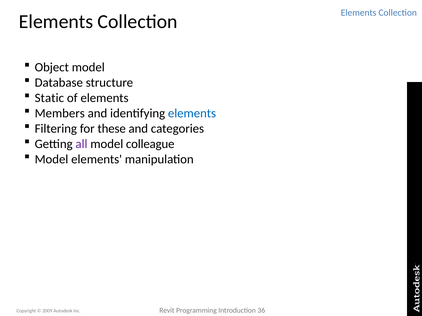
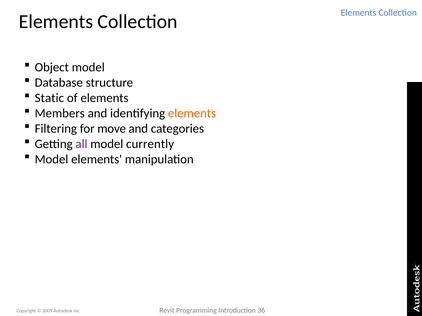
elements colour: blue -> orange (192, 113)
these: these -> move (112, 129)
colleague: colleague -> currently (150, 144)
